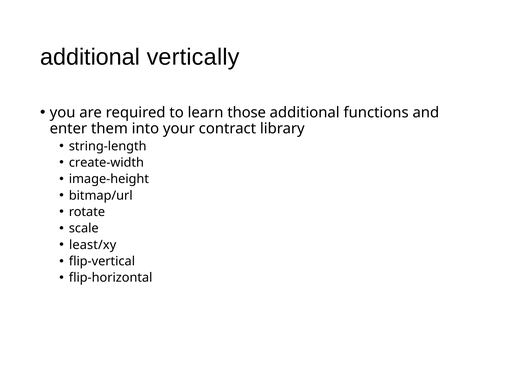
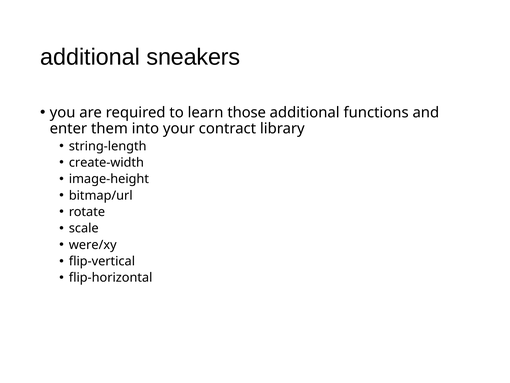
vertically: vertically -> sneakers (193, 57)
least/xy: least/xy -> were/xy (93, 245)
